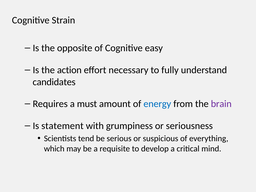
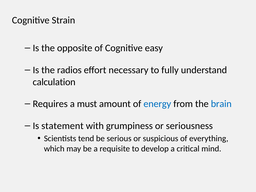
action: action -> radios (69, 70)
candidates: candidates -> calculation (54, 82)
brain colour: purple -> blue (221, 104)
